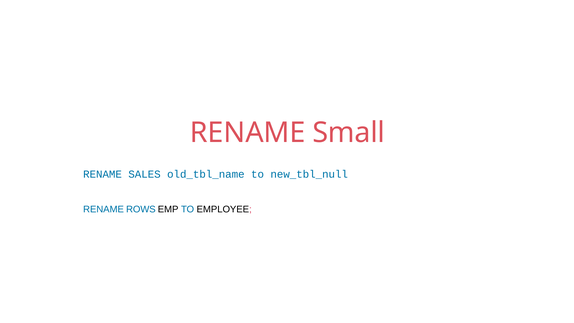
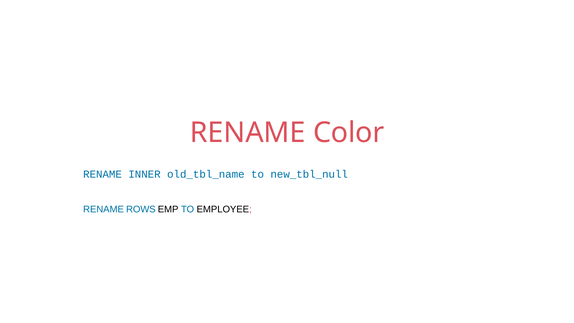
Small: Small -> Color (349, 133)
SALES: SALES -> INNER (144, 174)
